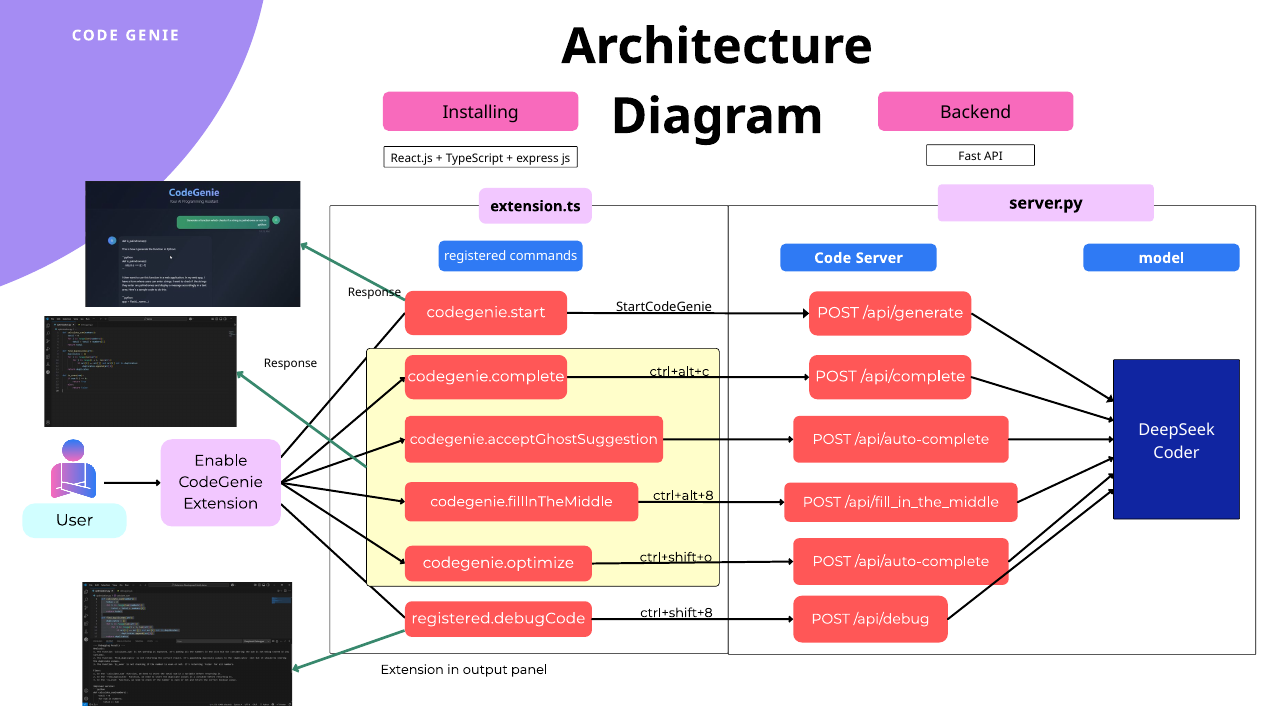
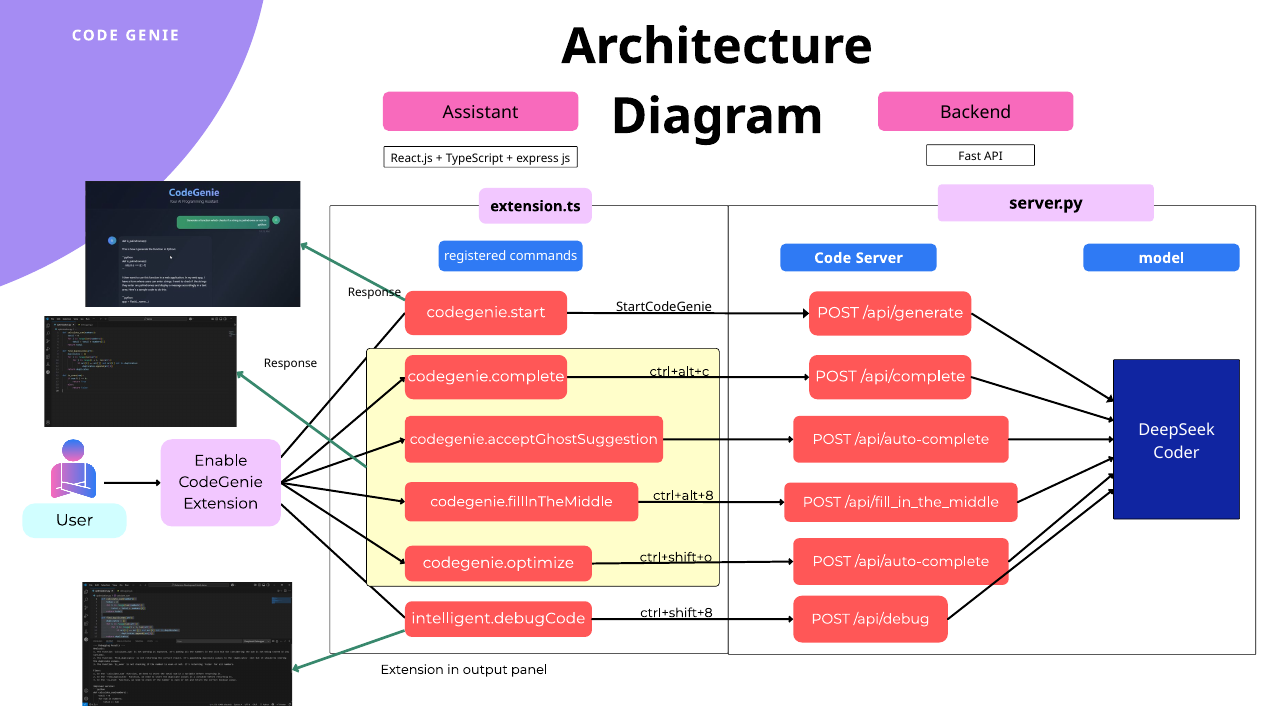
Installing: Installing -> Assistant (481, 112)
registered.debugCode: registered.debugCode -> intelligent.debugCode (498, 619)
